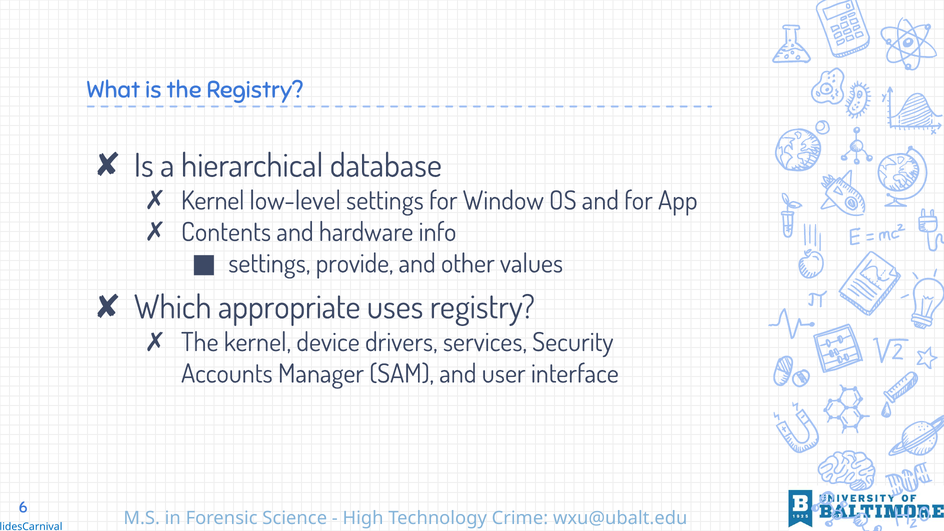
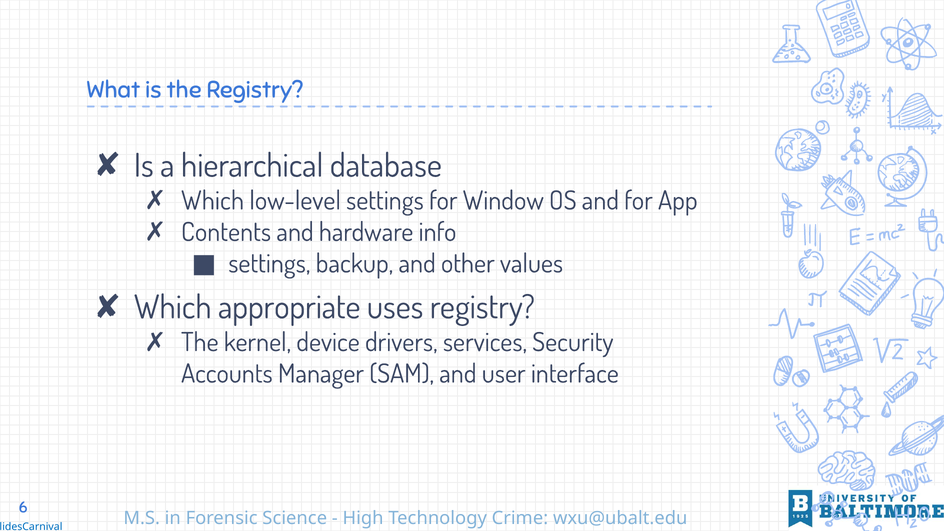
Kernel: Kernel -> Which (213, 201)
provide: provide -> backup (354, 264)
